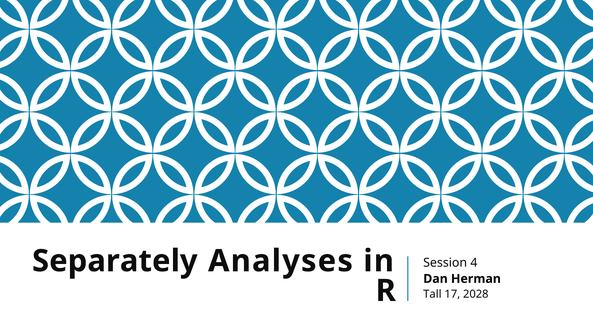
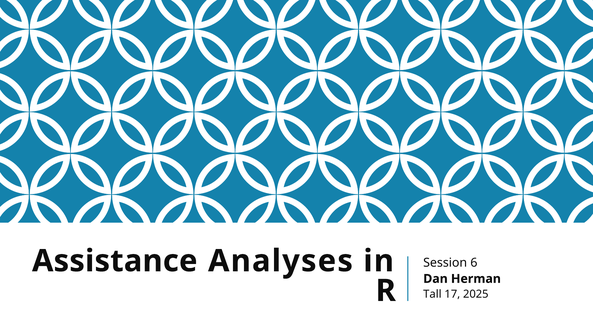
Separately: Separately -> Assistance (115, 261)
4: 4 -> 6 (474, 262)
2028: 2028 -> 2025 (476, 294)
